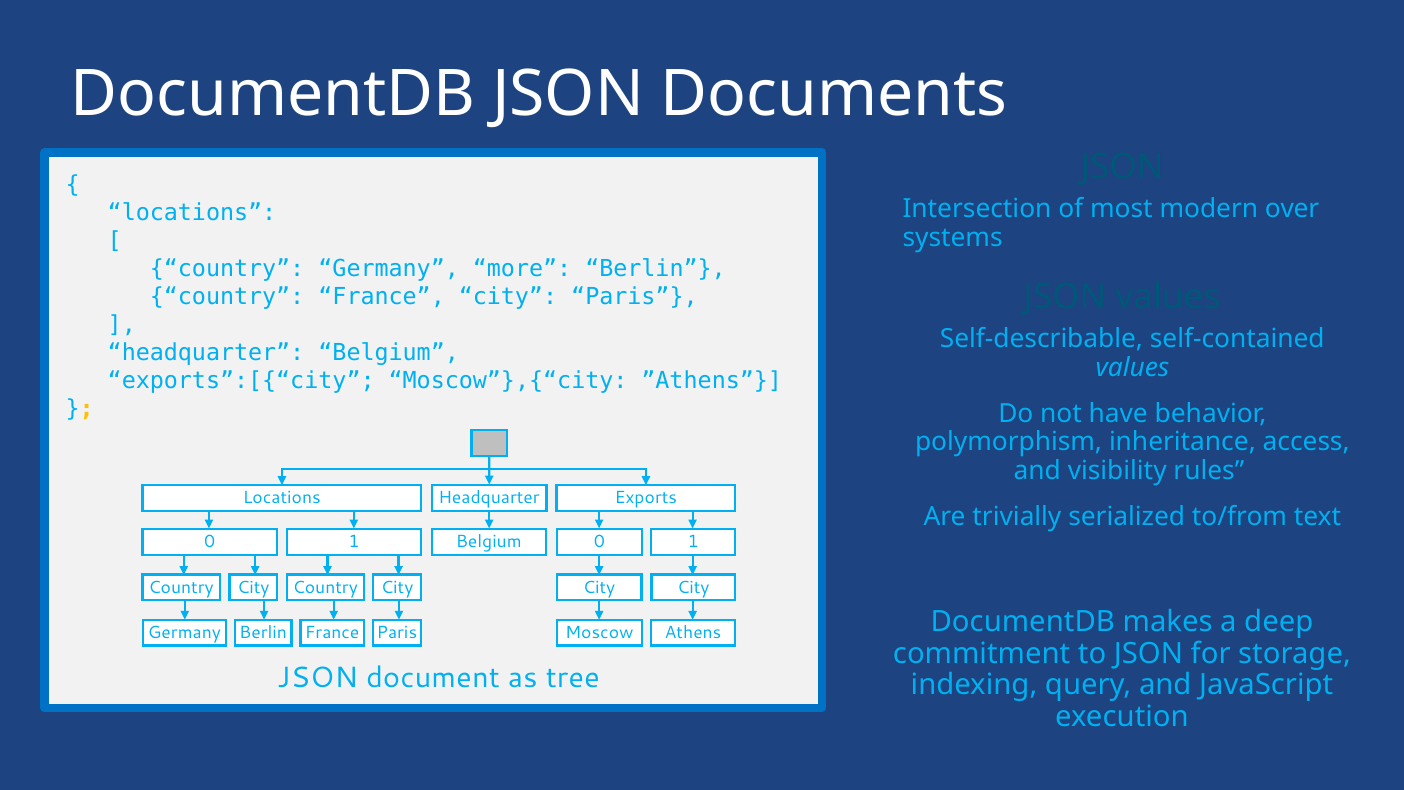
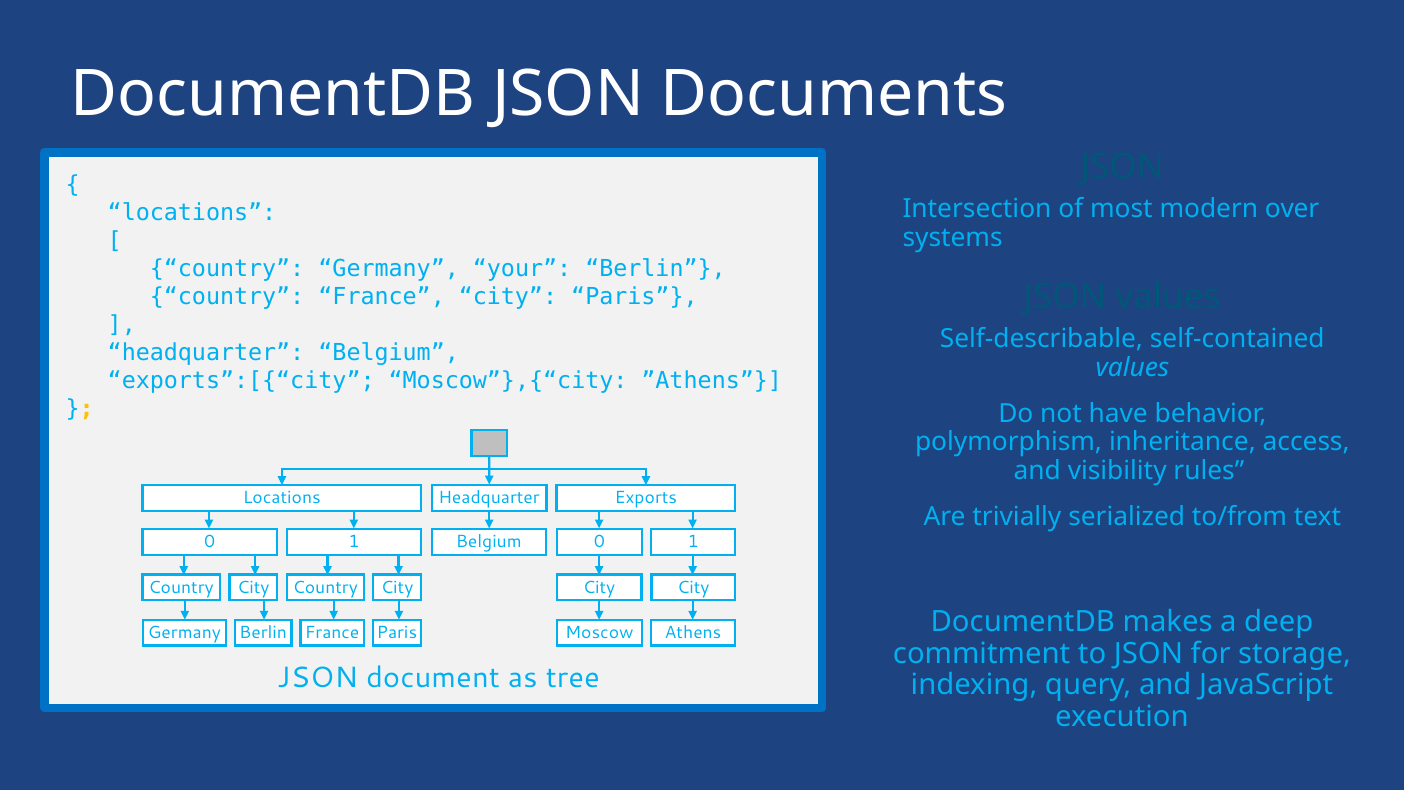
more: more -> your (522, 269)
